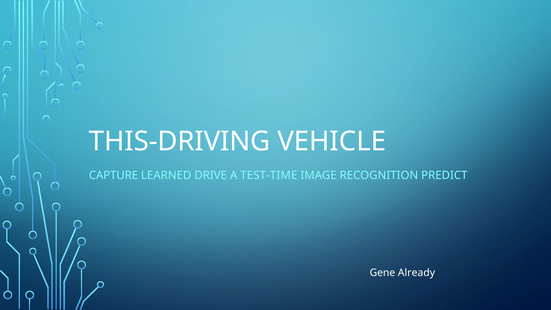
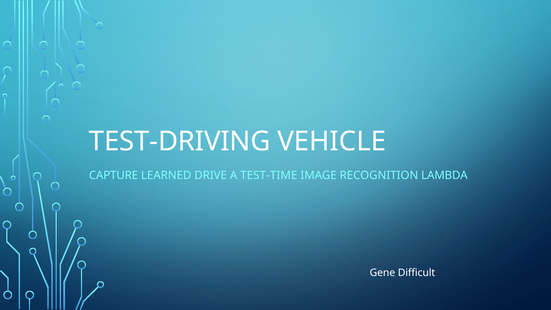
THIS-DRIVING: THIS-DRIVING -> TEST-DRIVING (180, 142)
PREDICT: PREDICT -> LAMBDA (444, 175)
Already: Already -> Difficult (417, 273)
